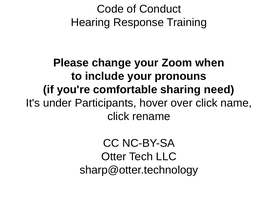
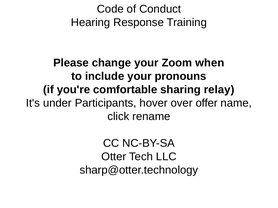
need: need -> relay (219, 90)
over click: click -> offer (207, 103)
